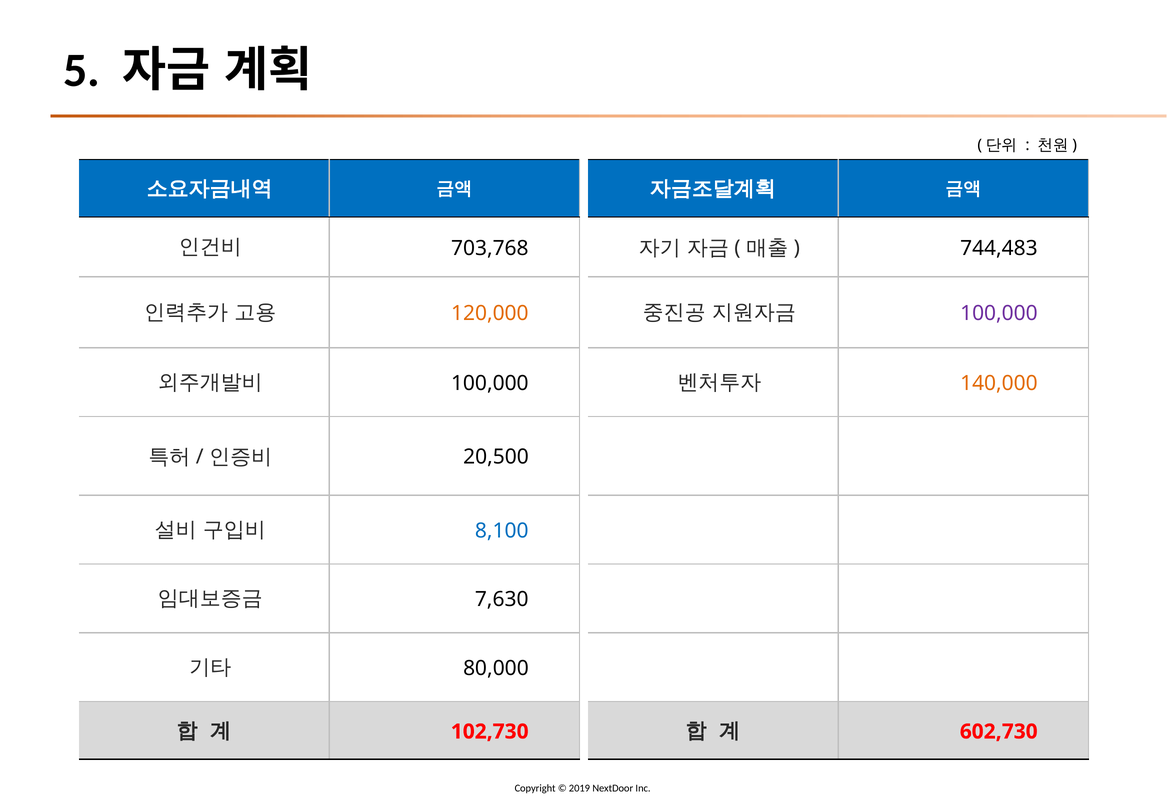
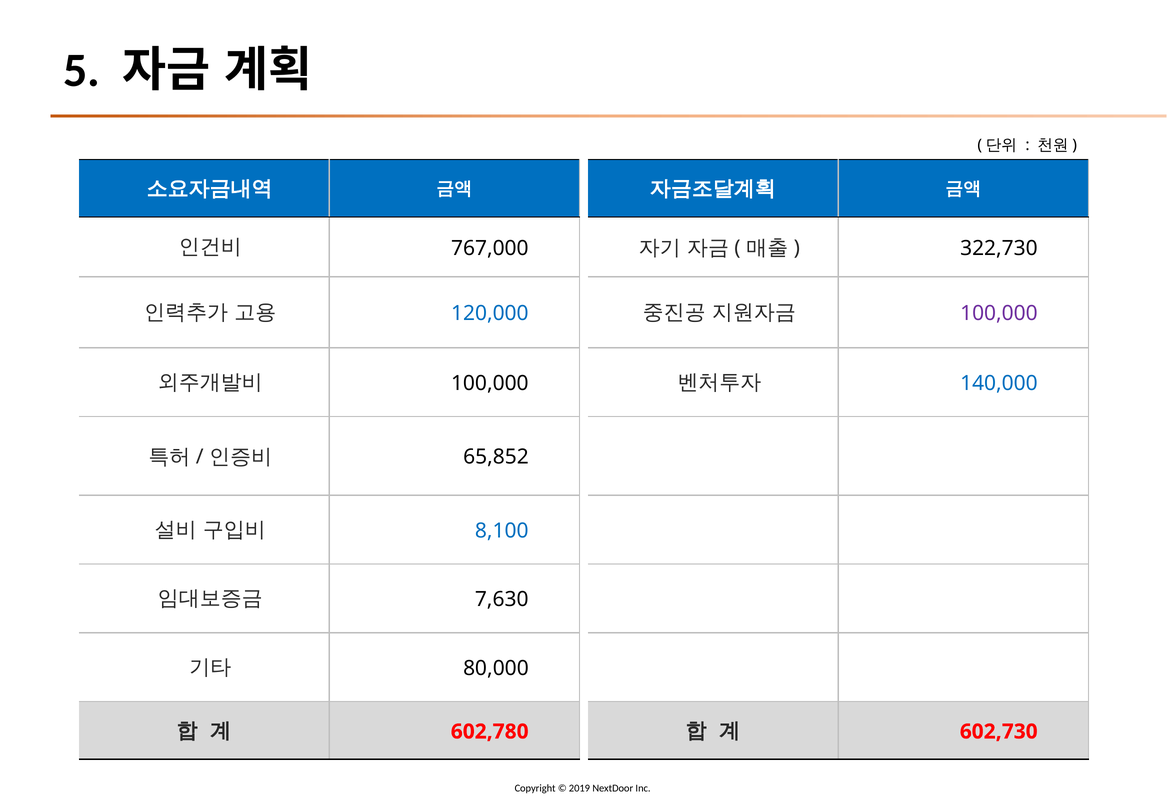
703,768: 703,768 -> 767,000 (490, 248)
744,483: 744,483 -> 322,730 (999, 248)
120,000 colour: orange -> blue (490, 313)
140,000 colour: orange -> blue (999, 383)
20,500: 20,500 -> 65,852 (496, 457)
102,730: 102,730 -> 602,780 (490, 732)
